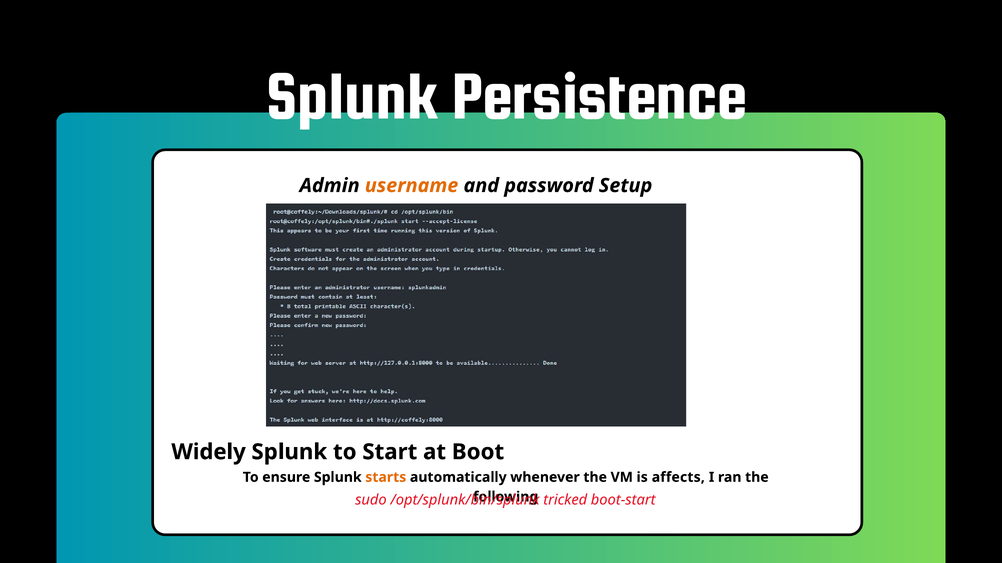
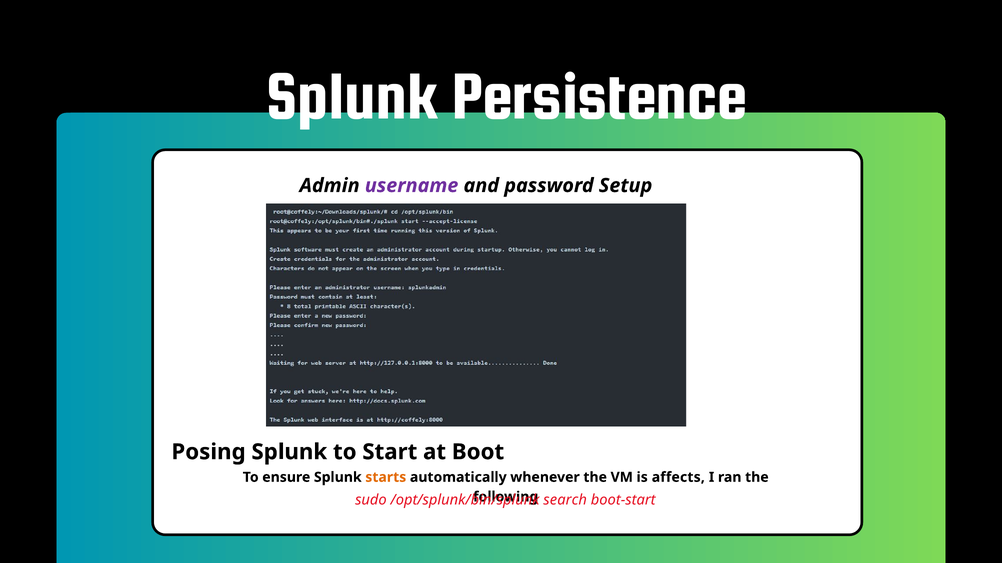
username colour: orange -> purple (412, 186)
Widely: Widely -> Posing (209, 452)
tricked: tricked -> search (565, 500)
